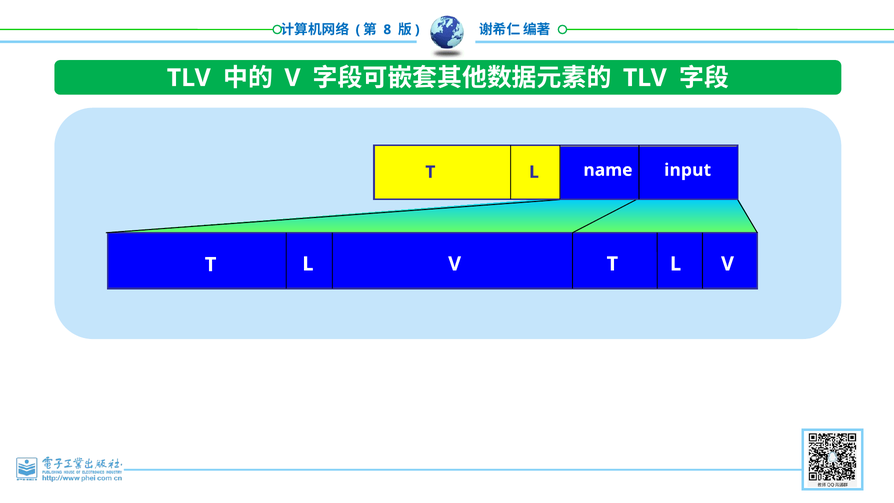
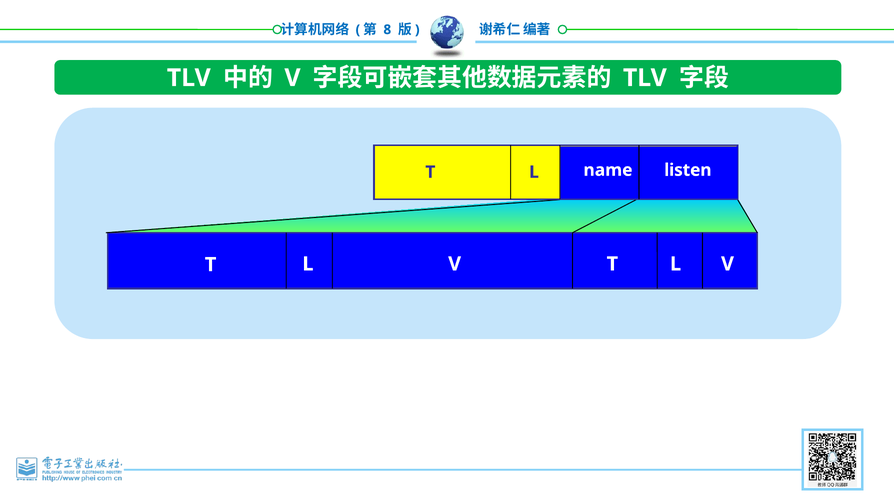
input: input -> listen (688, 170)
